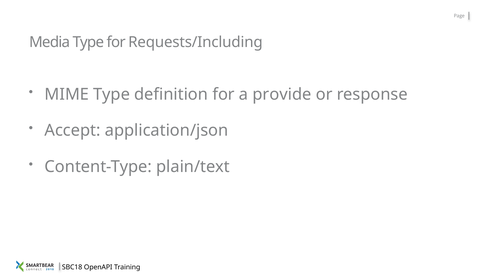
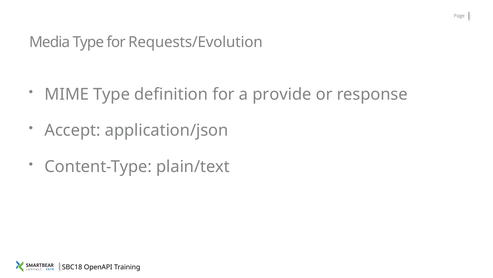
Requests/Including: Requests/Including -> Requests/Evolution (195, 42)
